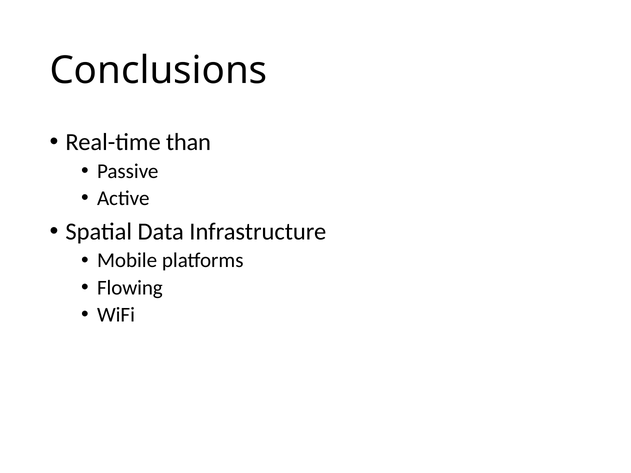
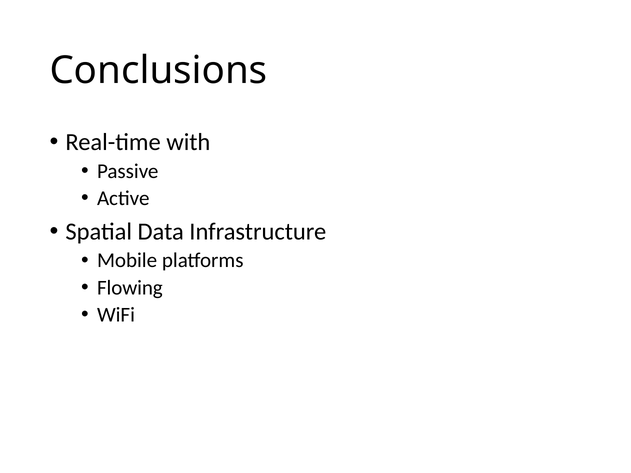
than: than -> with (188, 142)
